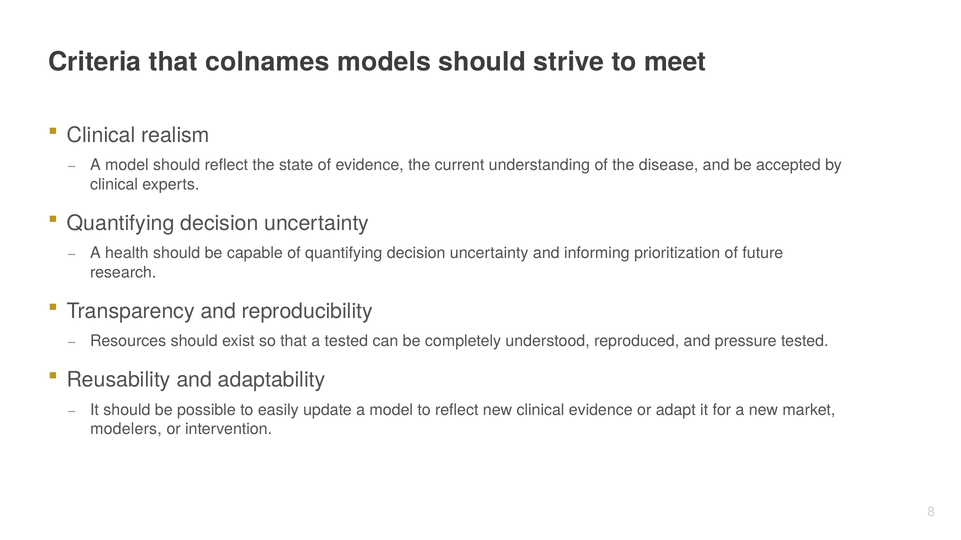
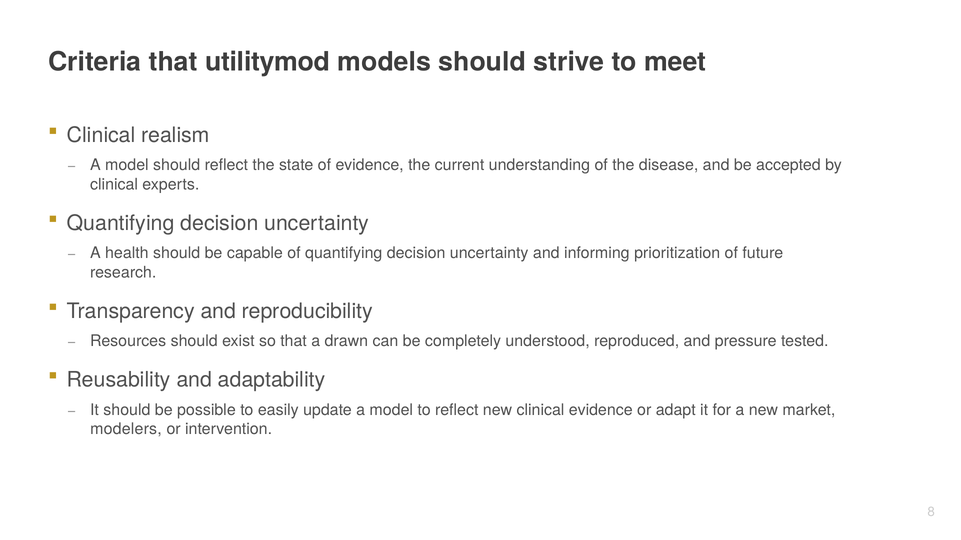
colnames: colnames -> utilitymod (268, 62)
a tested: tested -> drawn (346, 341)
